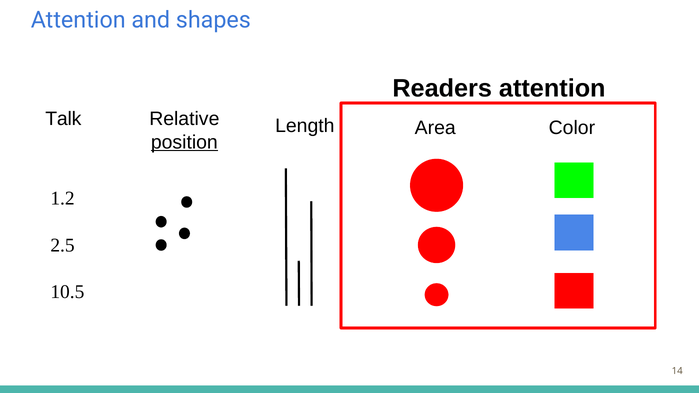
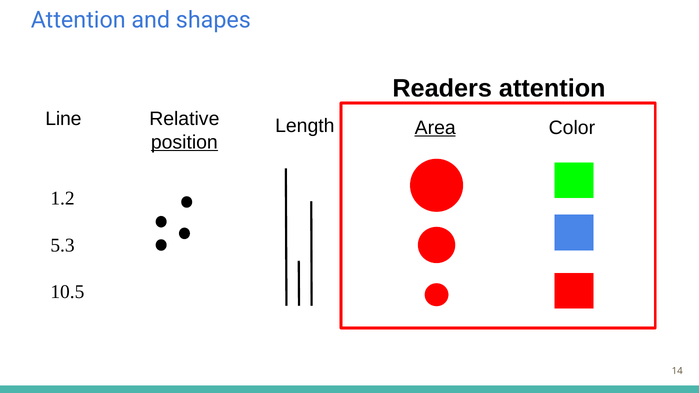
Talk: Talk -> Line (63, 119)
Area underline: none -> present (435, 128)
2.5: 2.5 -> 5.3 (63, 245)
